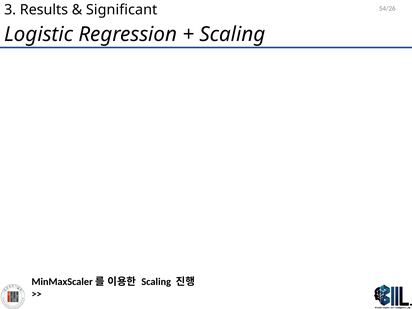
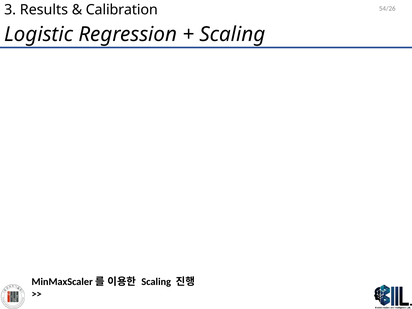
Significant: Significant -> Calibration (122, 10)
